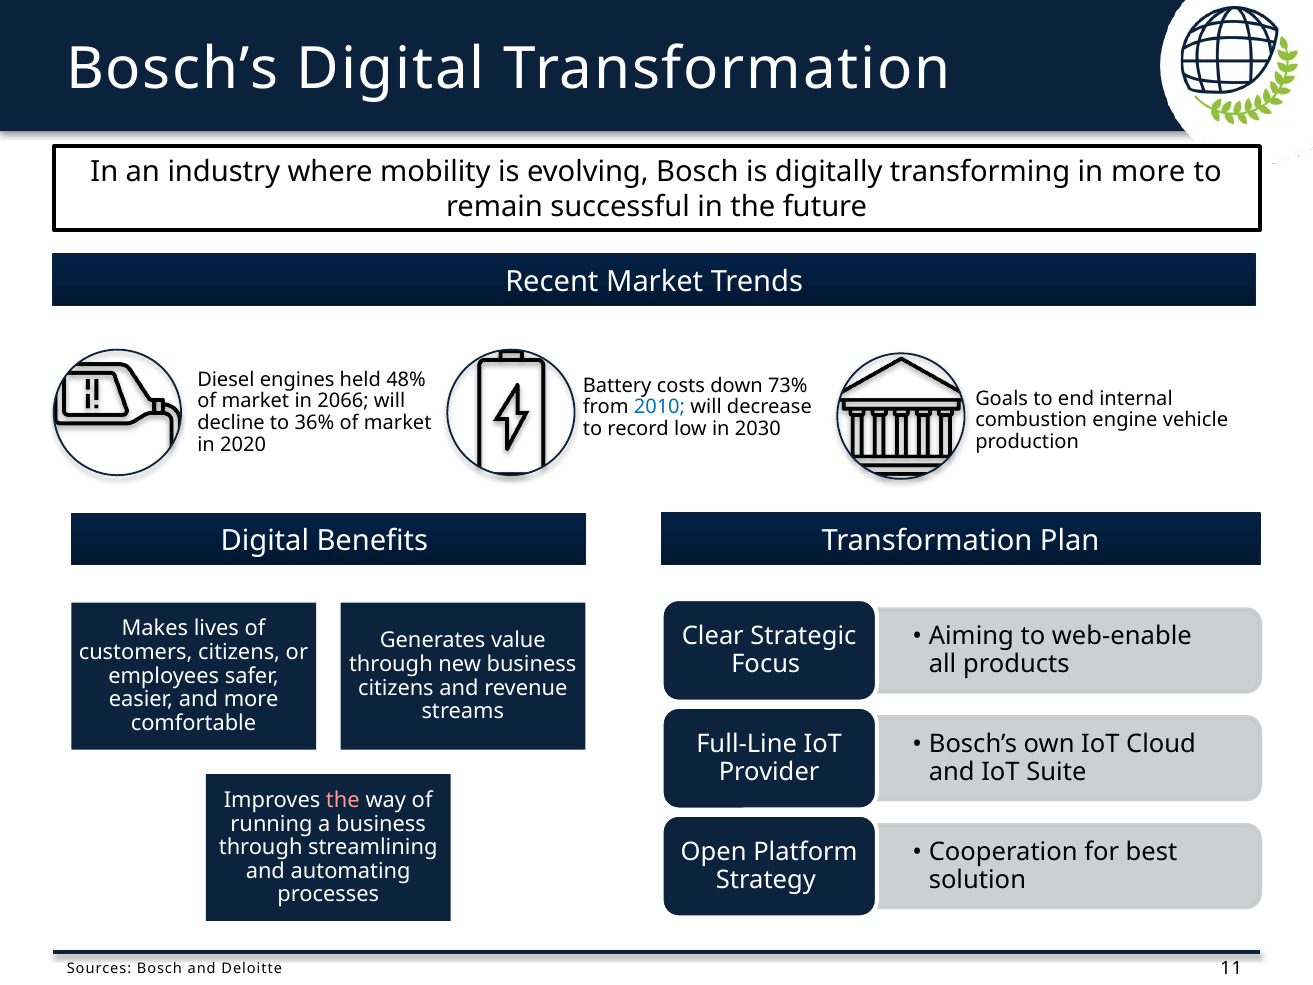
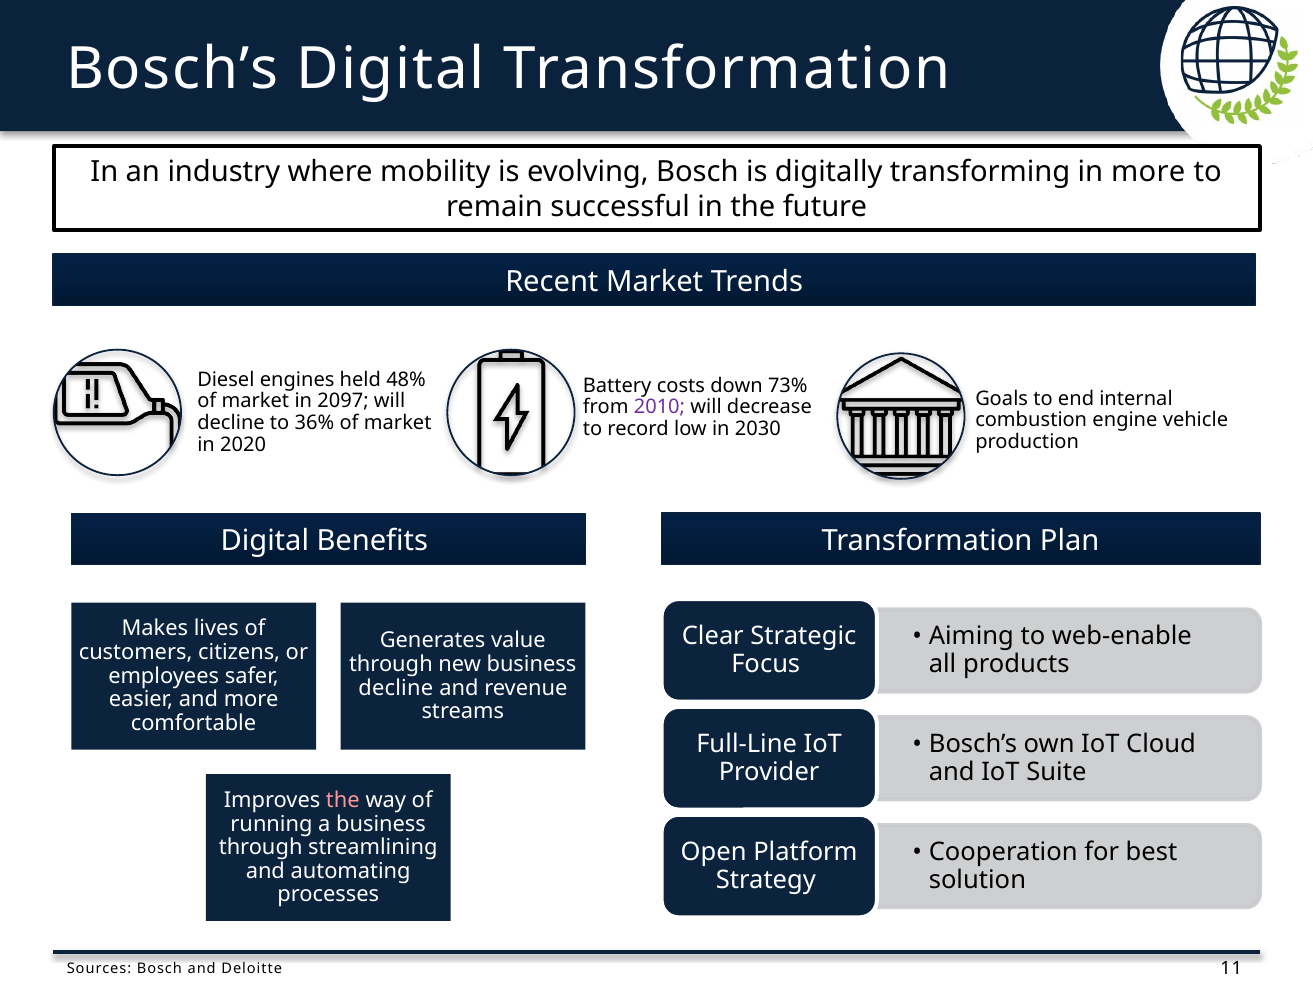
2066: 2066 -> 2097 (343, 401)
2010 colour: blue -> purple (659, 407)
citizens: citizens -> decline (396, 688)
